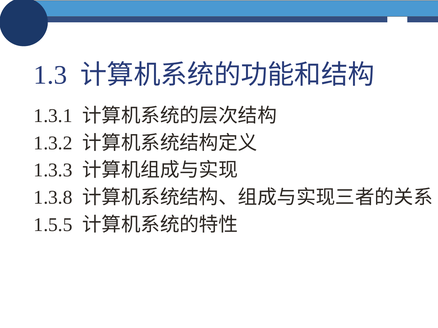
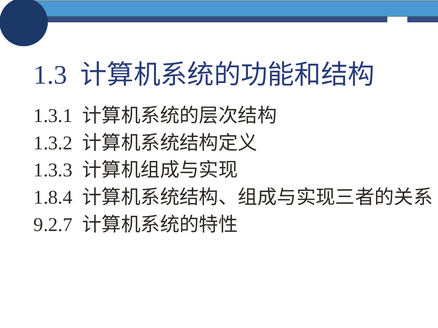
1.3.8: 1.3.8 -> 1.8.4 (53, 198)
1.5.5: 1.5.5 -> 9.2.7 (53, 225)
